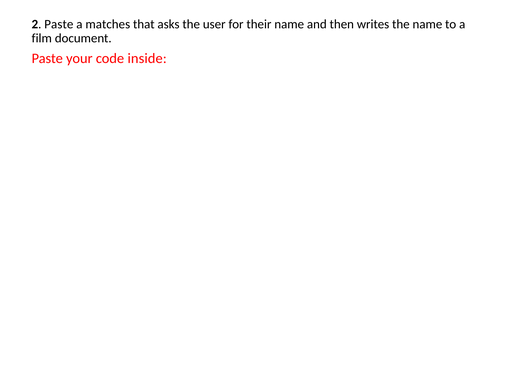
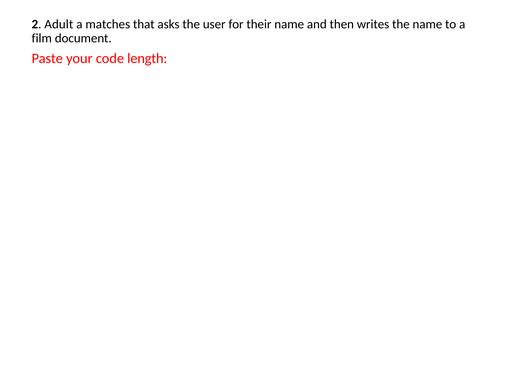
2 Paste: Paste -> Adult (59, 24)
inside: inside -> length (147, 58)
